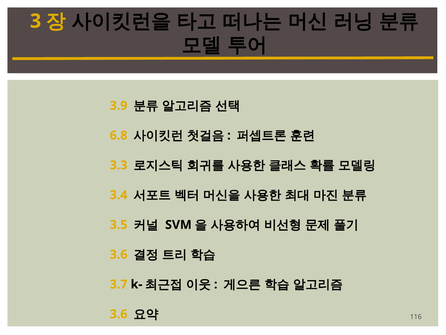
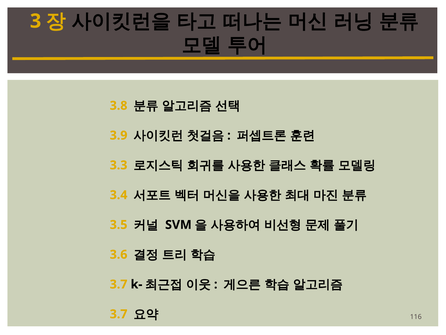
3.9: 3.9 -> 3.8 (119, 105)
6.8: 6.8 -> 3.9 (119, 135)
3.6: 3.6 -> 3.7 (119, 314)
